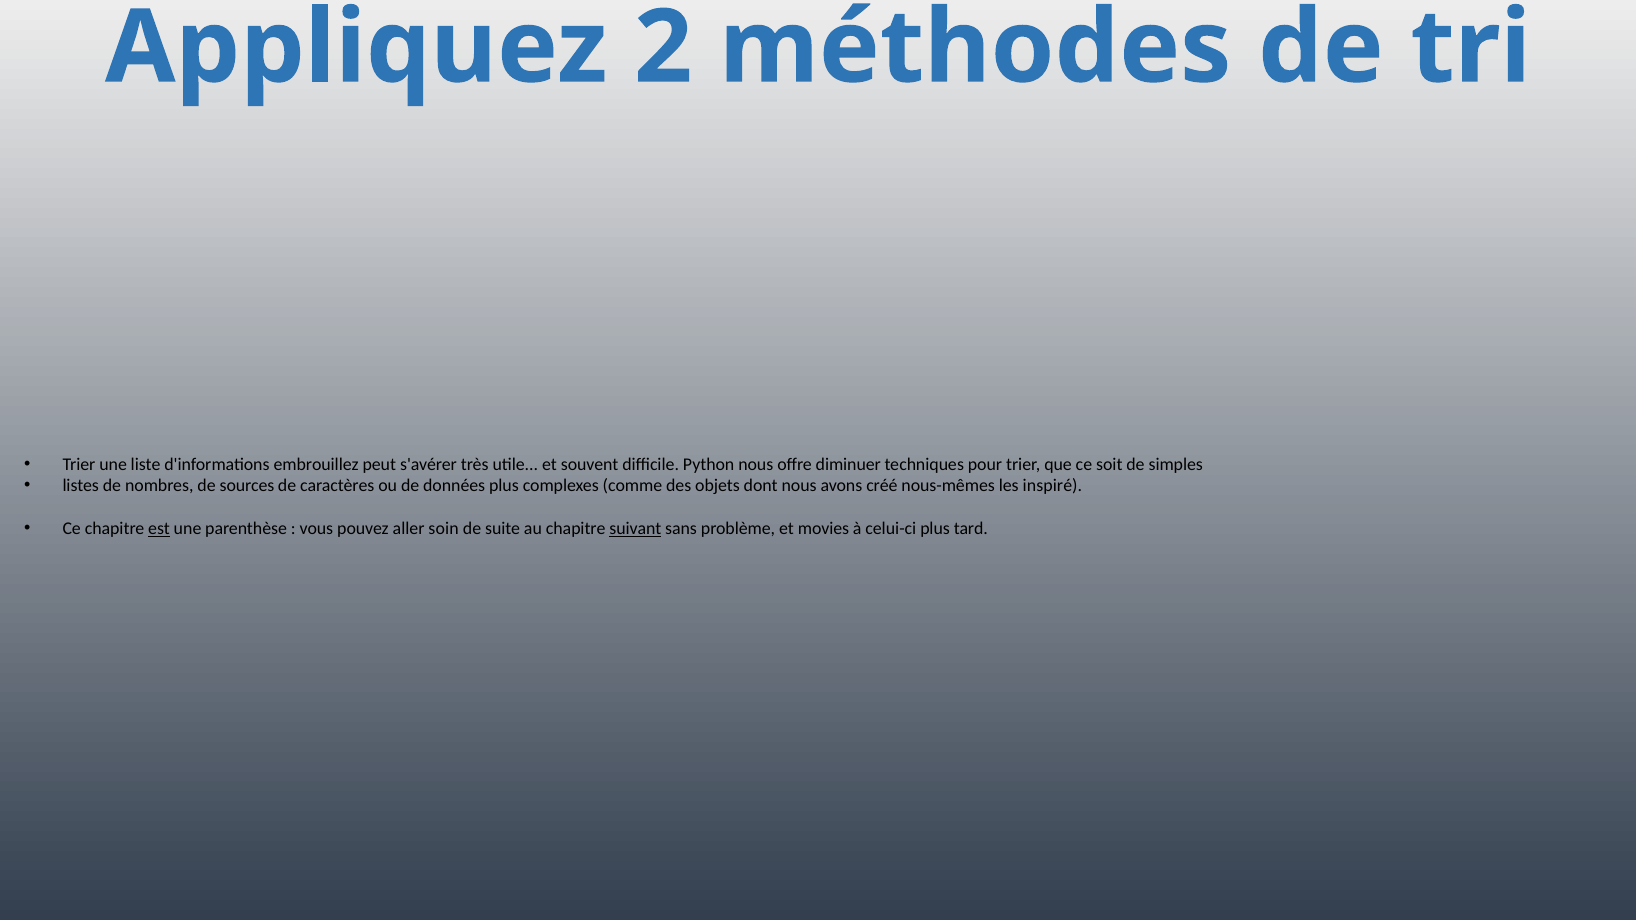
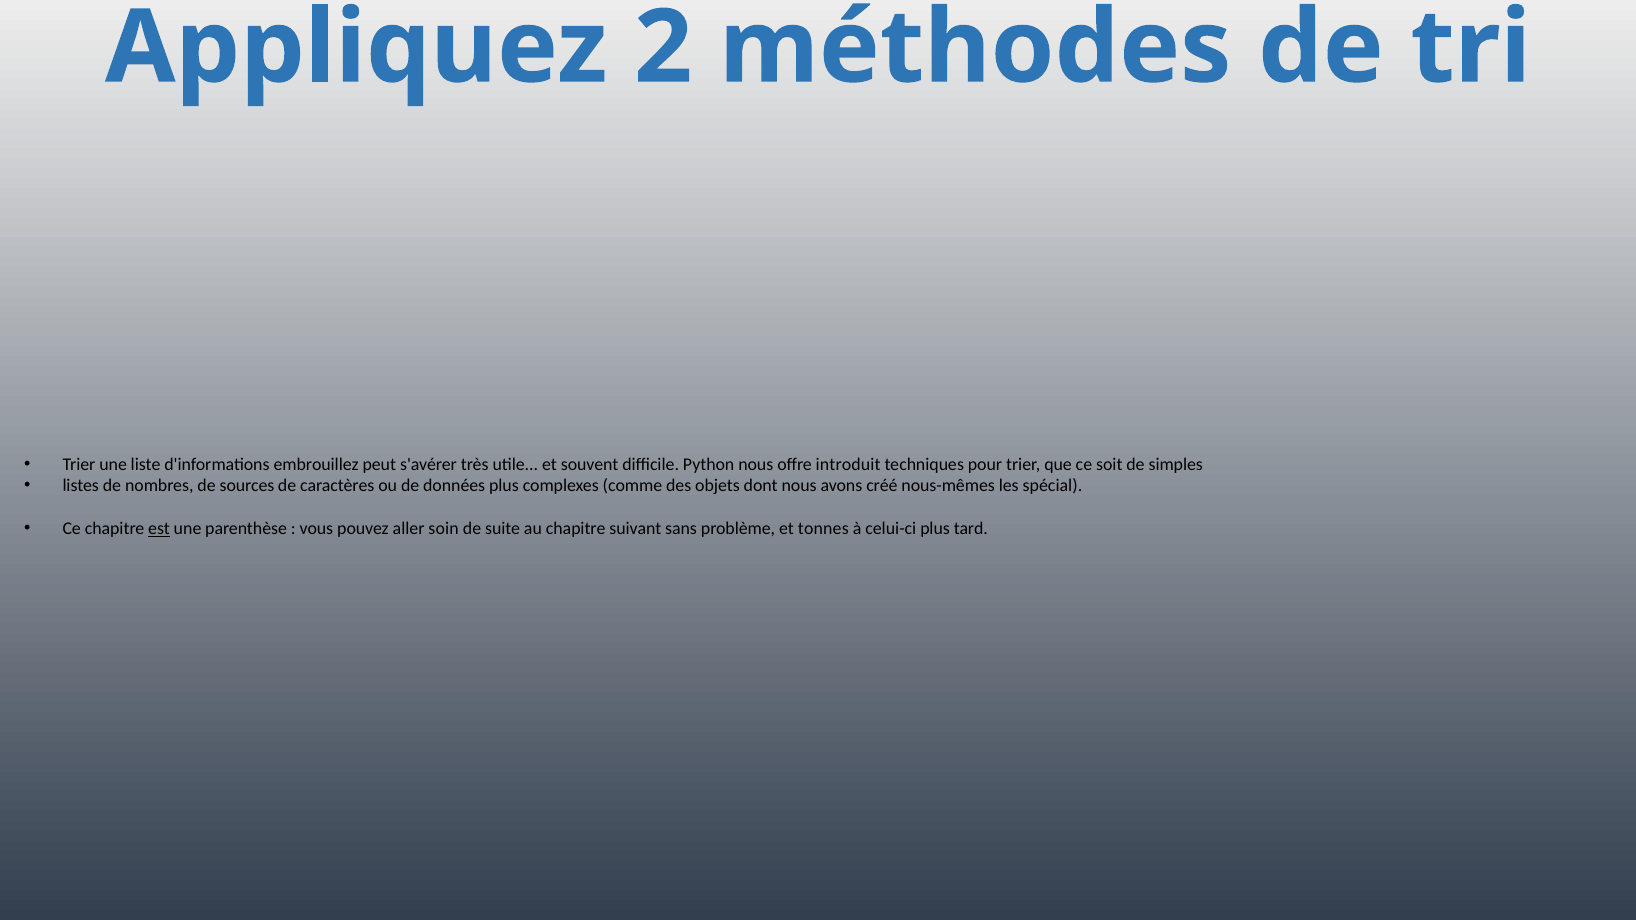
diminuer: diminuer -> introduit (848, 465)
inspiré: inspiré -> spécial (1052, 486)
suivant underline: present -> none (635, 529)
movies: movies -> tonnes (823, 529)
